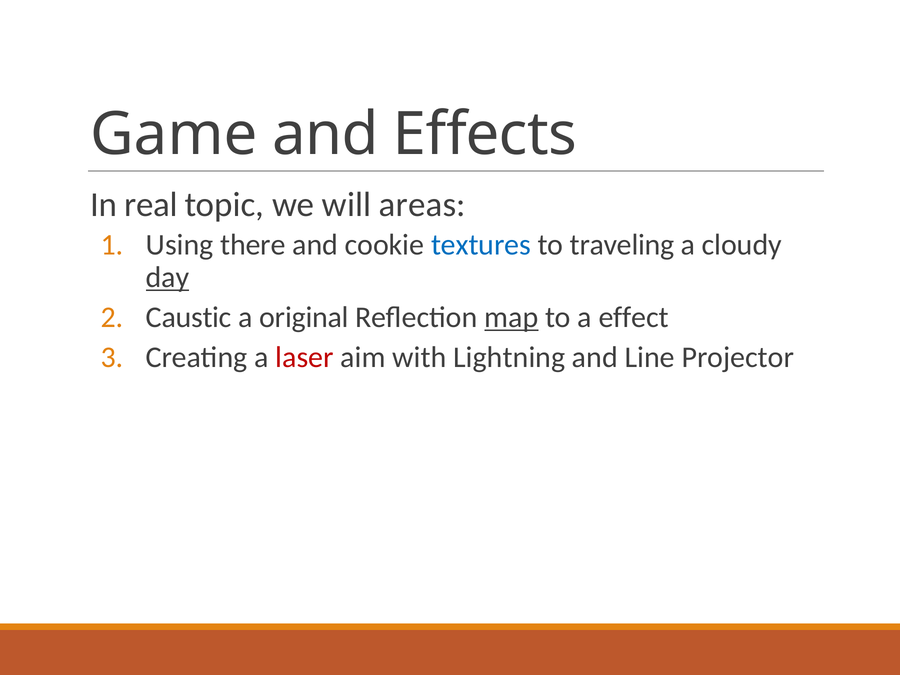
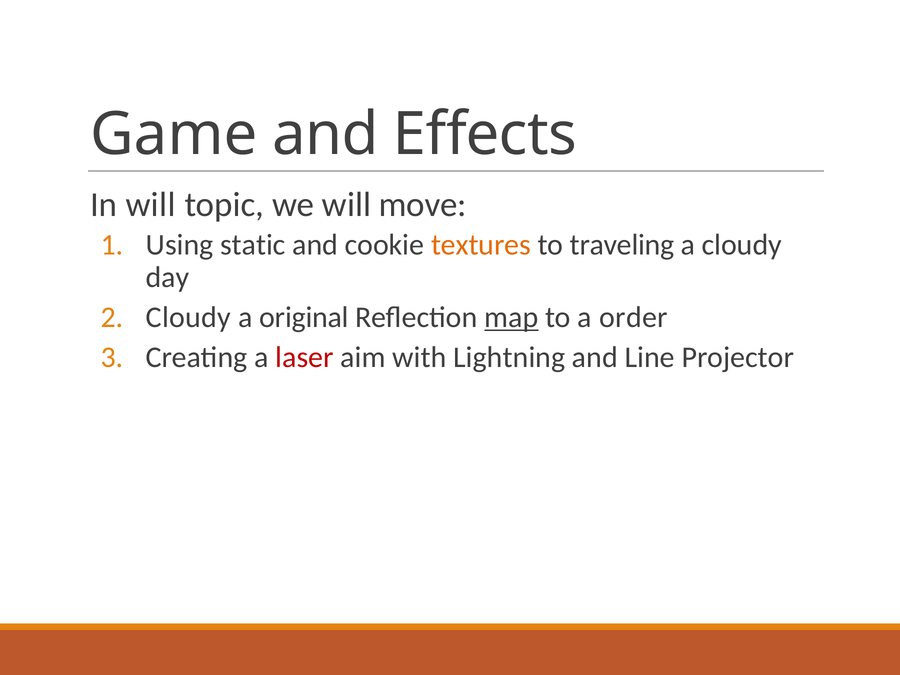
In real: real -> will (151, 205)
areas: areas -> move (423, 205)
there: there -> static (253, 245)
textures colour: blue -> orange (481, 245)
day underline: present -> none (167, 277)
Caustic: Caustic -> Cloudy (188, 317)
effect: effect -> order (633, 317)
